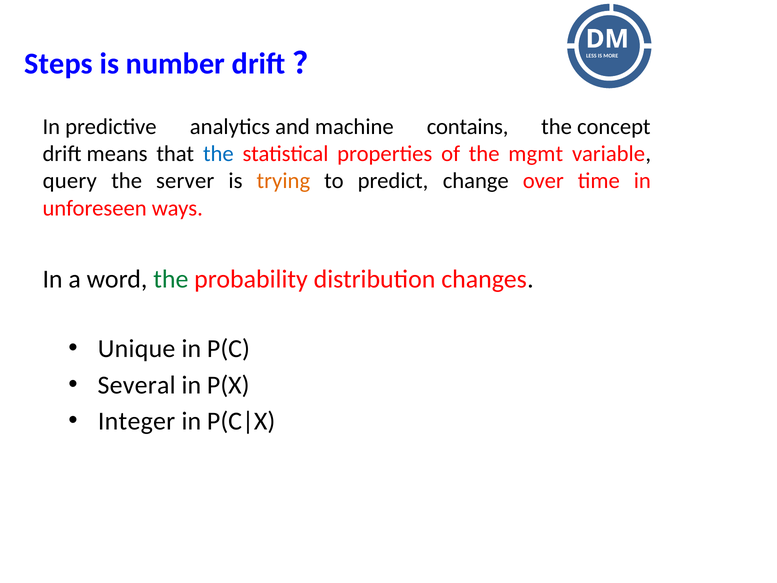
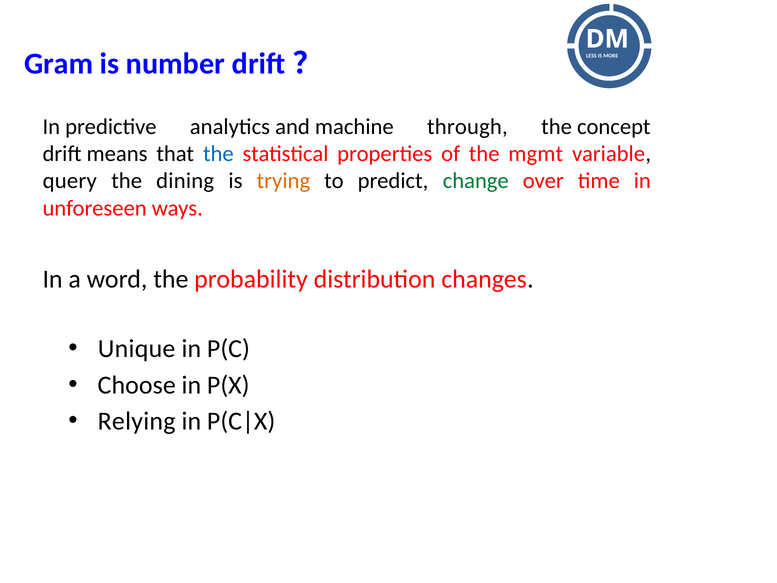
Steps: Steps -> Gram (59, 64)
contains: contains -> through (467, 127)
server: server -> dining (185, 181)
change colour: black -> green (476, 181)
the colour: green -> black (171, 279)
Several: Several -> Choose (137, 385)
Integer: Integer -> Relying (137, 421)
